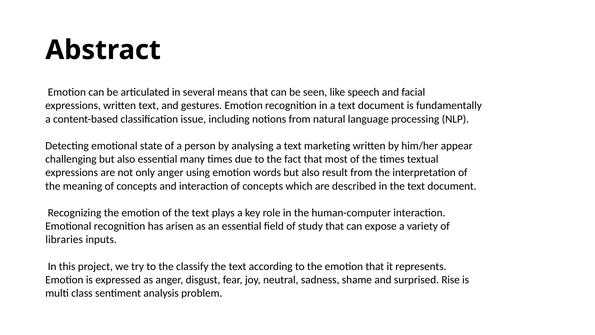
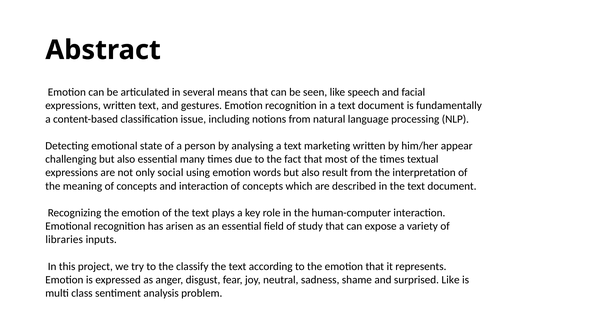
only anger: anger -> social (170, 172)
surprised Rise: Rise -> Like (451, 280)
